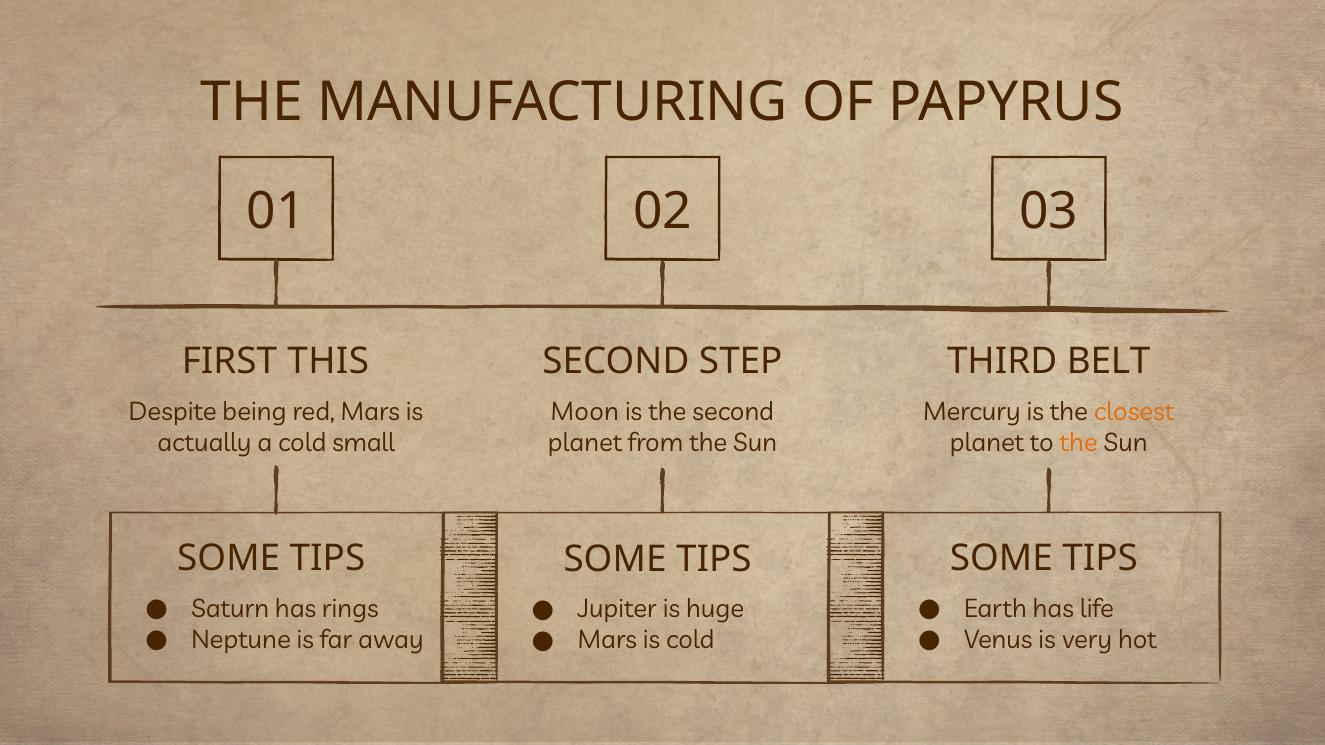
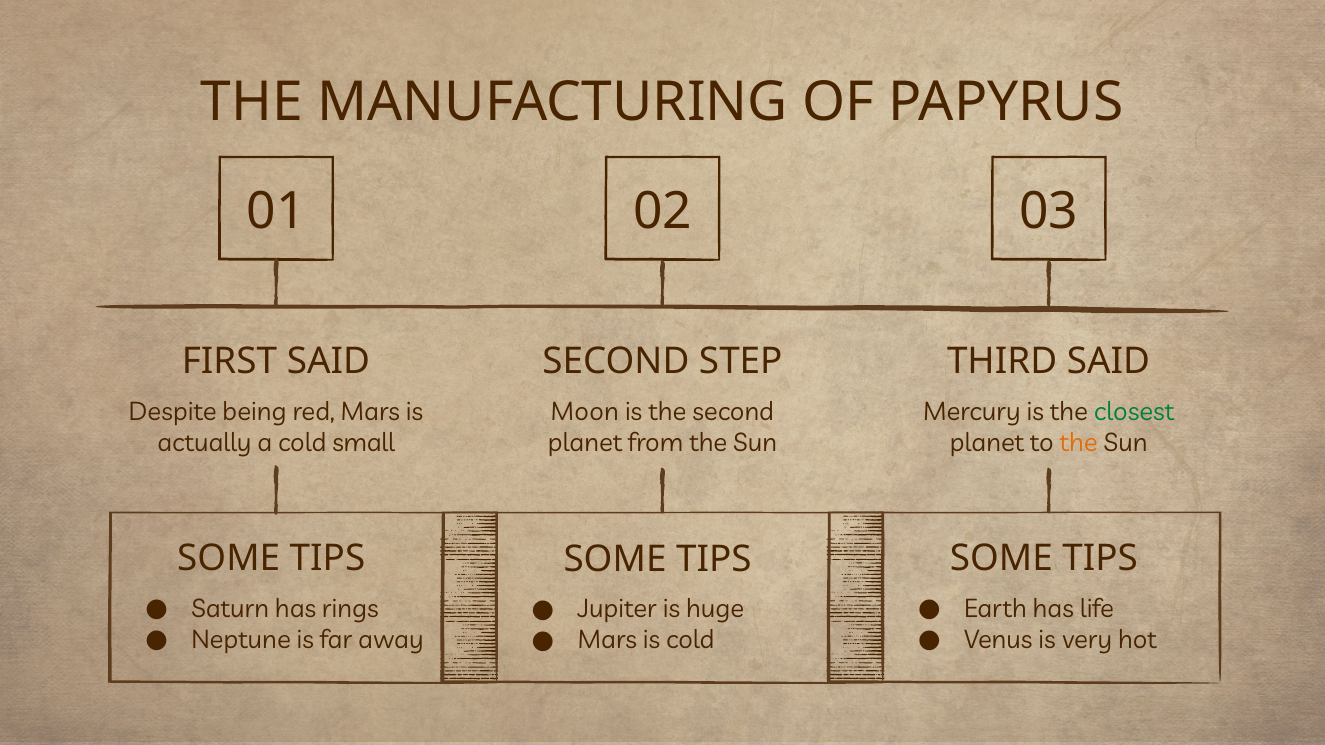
FIRST THIS: THIS -> SAID (328, 361)
THIRD BELT: BELT -> SAID (1108, 361)
closest colour: orange -> green (1134, 412)
